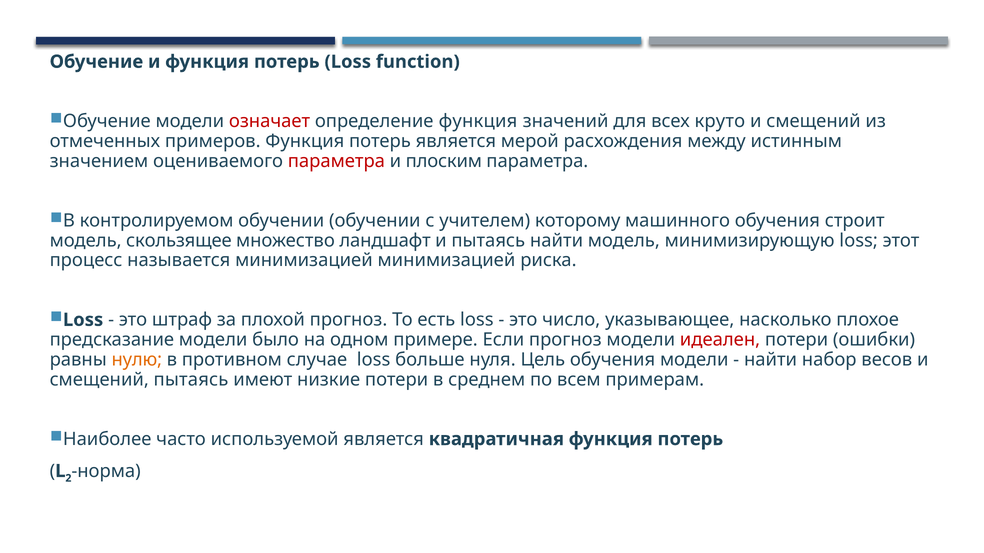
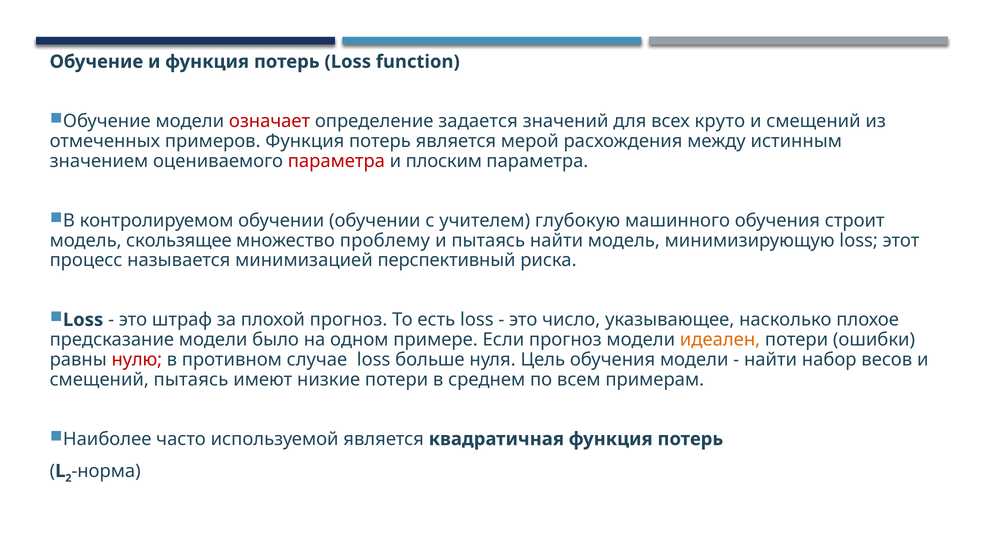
определение функция: функция -> задается (478, 121)
которому: которому -> глубокую (578, 221)
ландшафт: ландшафт -> проблему (385, 241)
минимизацией минимизацией: минимизацией -> перспективный (447, 261)
идеален colour: red -> orange (720, 340)
нулю colour: orange -> red (137, 360)
